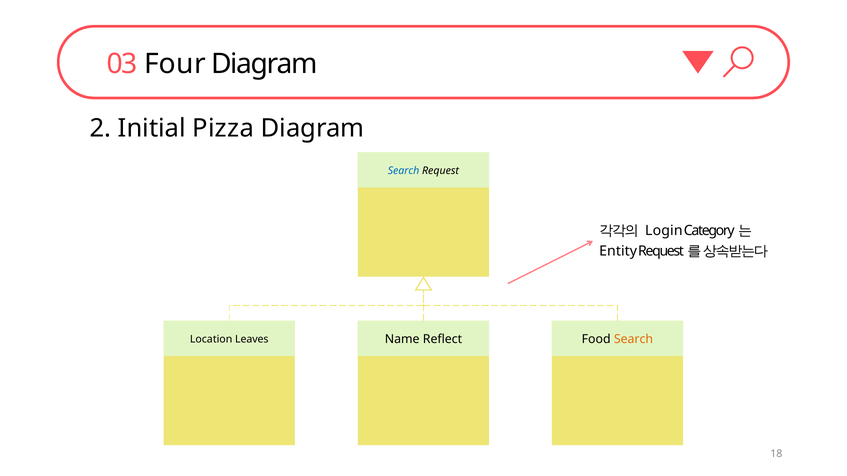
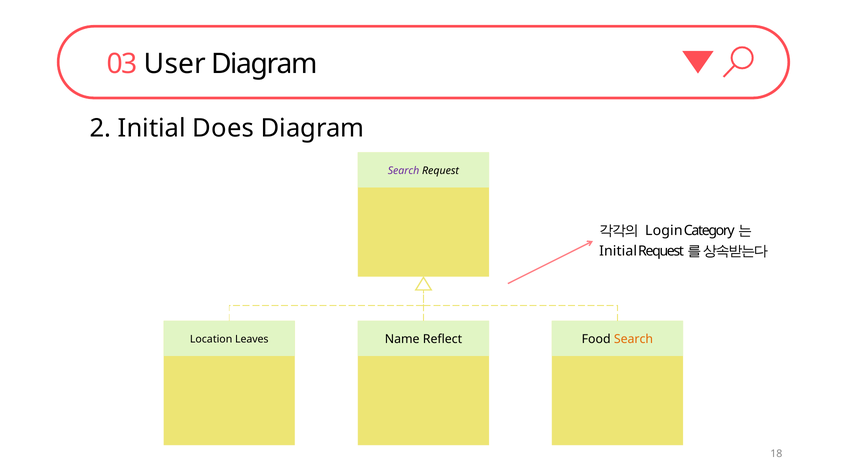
Four: Four -> User (175, 64)
Pizza: Pizza -> Does (223, 129)
Search colour: blue -> purple (404, 171)
Entity: Entity -> Initial (618, 251)
